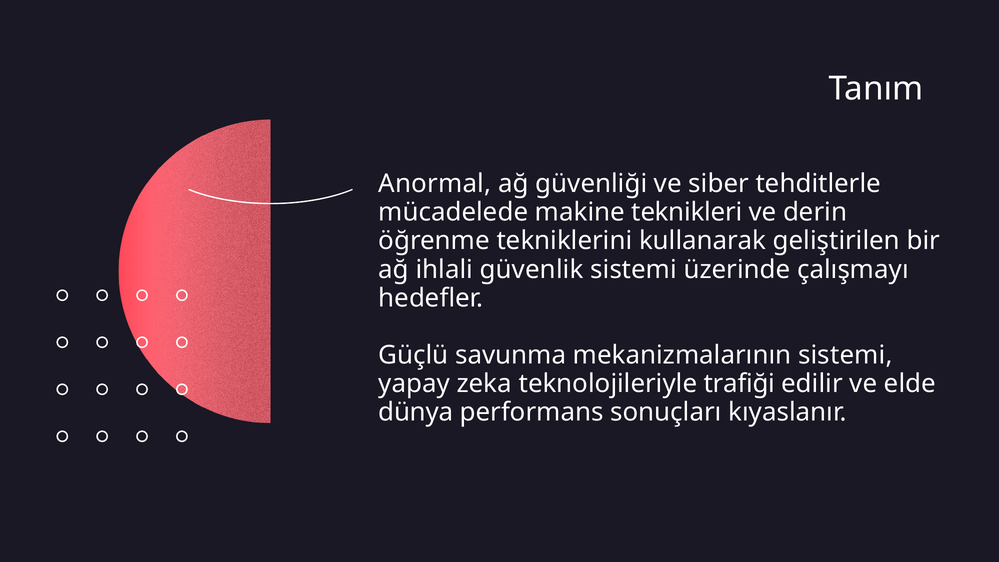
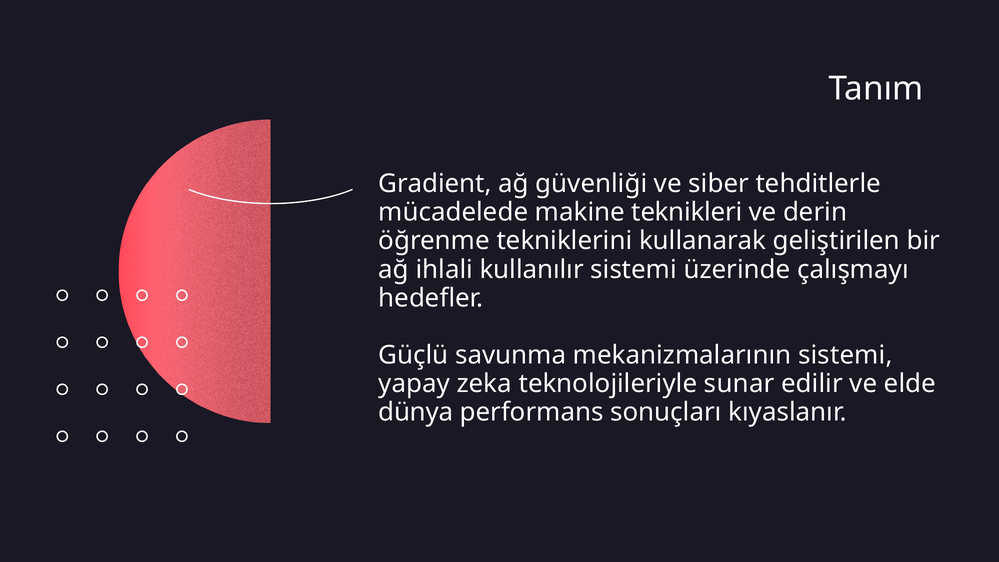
Anormal: Anormal -> Gradient (435, 184)
güvenlik: güvenlik -> kullanılır (532, 269)
trafiği: trafiği -> sunar (739, 384)
